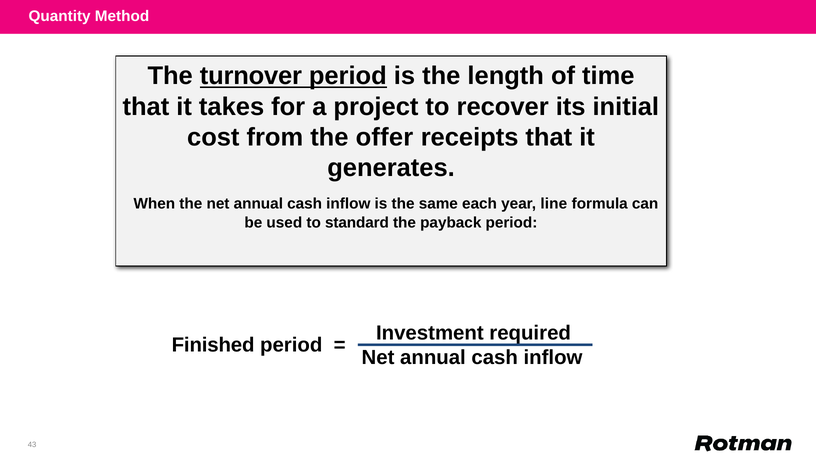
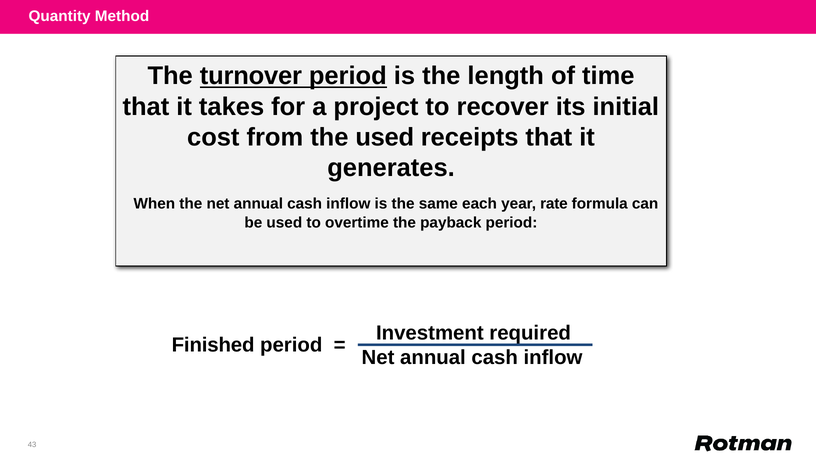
the offer: offer -> used (385, 137)
line: line -> rate (554, 204)
standard: standard -> overtime (357, 223)
